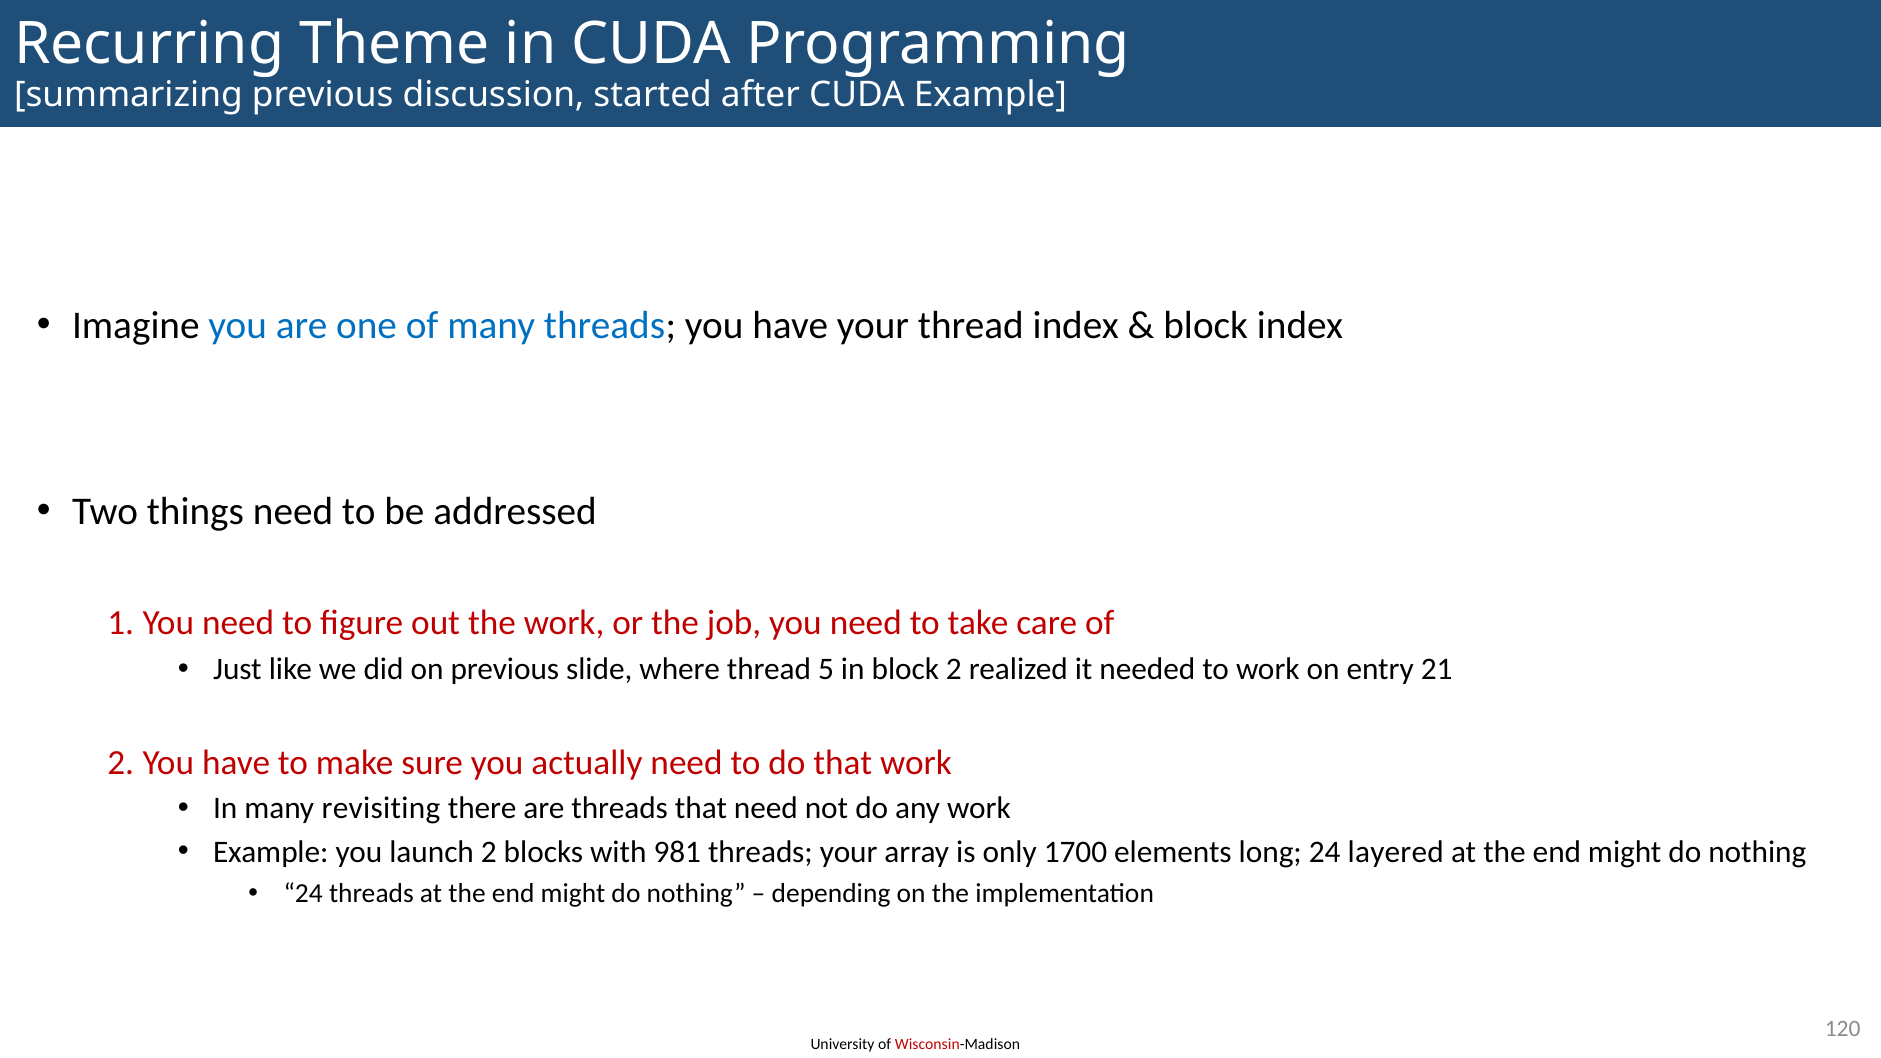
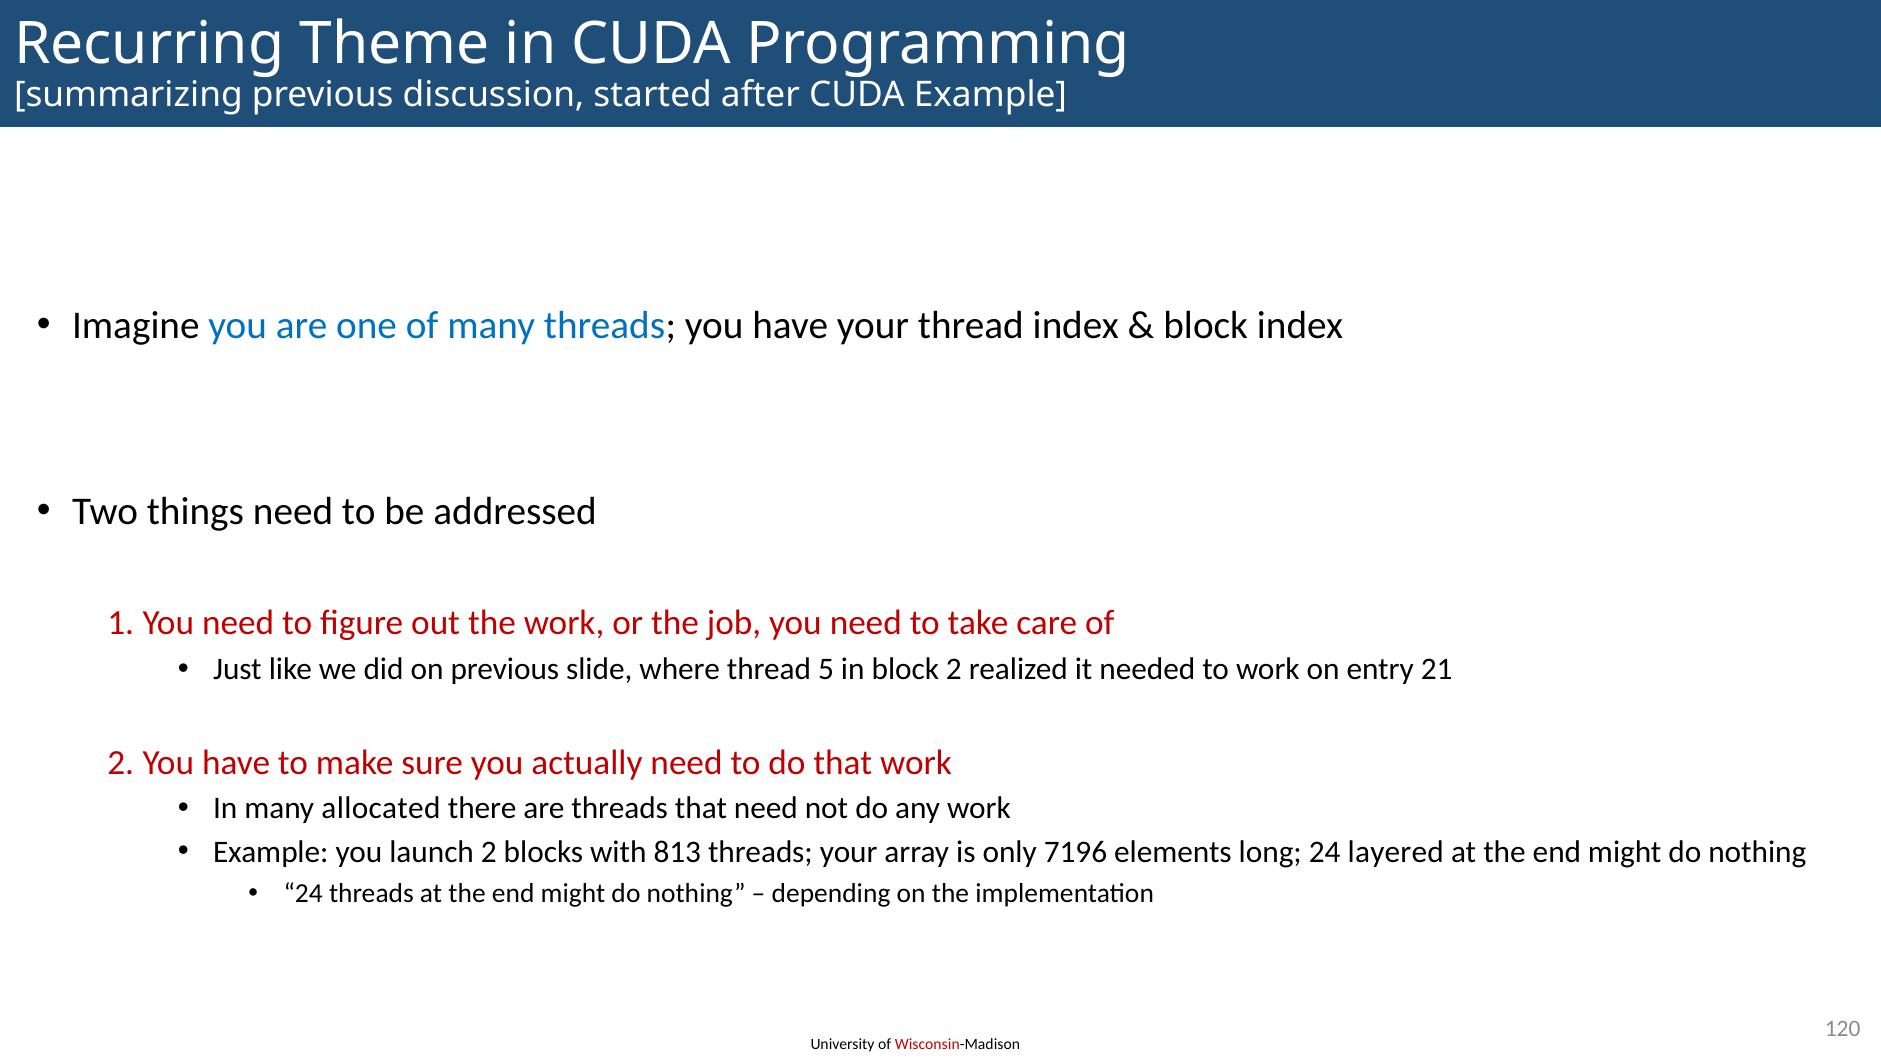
revisiting: revisiting -> allocated (381, 808)
981: 981 -> 813 (677, 852)
1700: 1700 -> 7196 (1075, 852)
